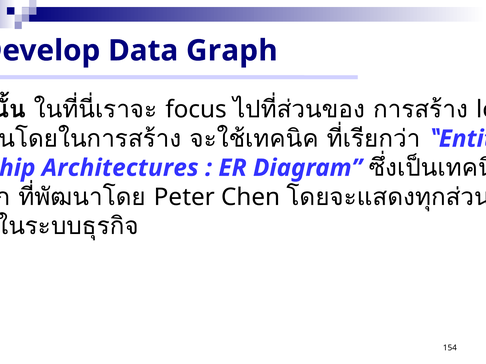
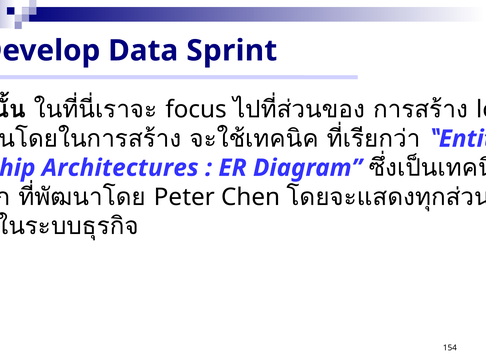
Graph: Graph -> Sprint (232, 51)
